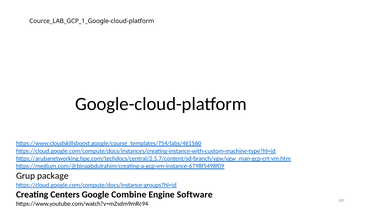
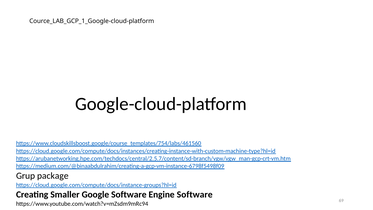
Centers: Centers -> Smaller (65, 194)
Google Combine: Combine -> Software (129, 194)
